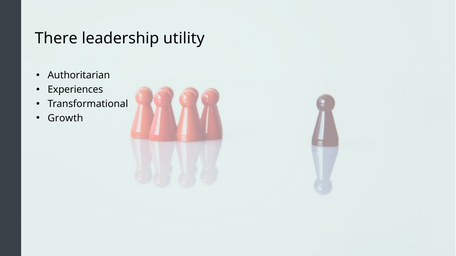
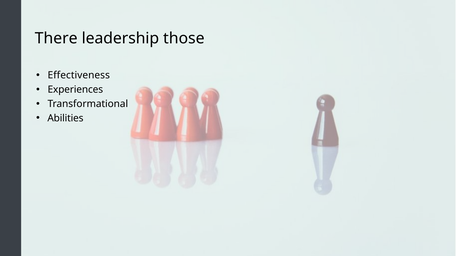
utility: utility -> those (184, 38)
Authoritarian: Authoritarian -> Effectiveness (79, 75)
Growth: Growth -> Abilities (65, 118)
